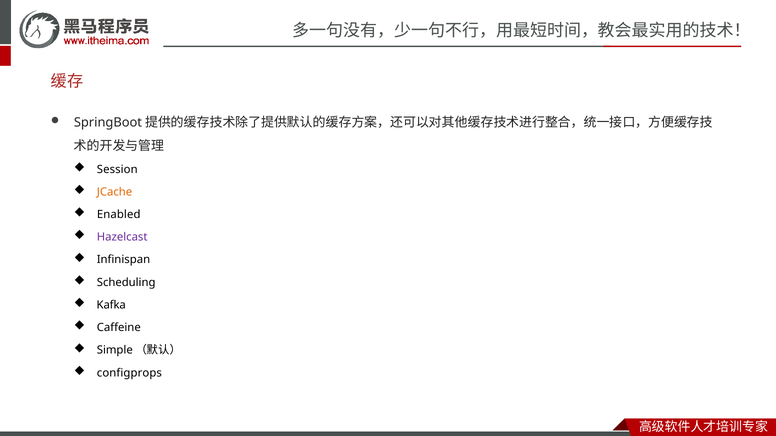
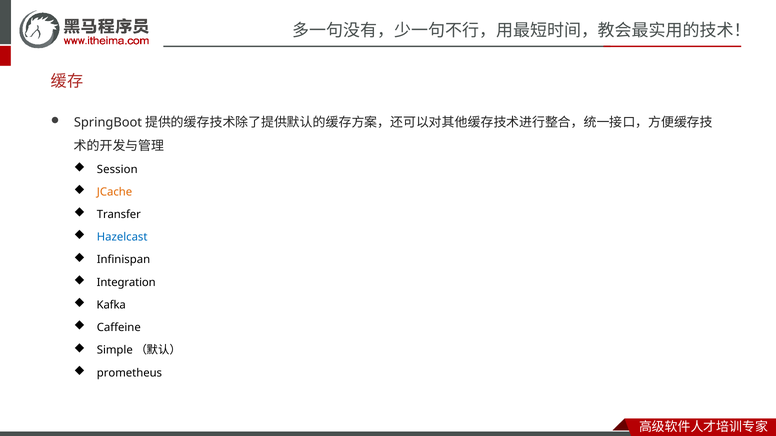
Enabled: Enabled -> Transfer (119, 215)
Hazelcast colour: purple -> blue (122, 237)
Scheduling: Scheduling -> Integration (126, 283)
configprops: configprops -> prometheus (129, 373)
